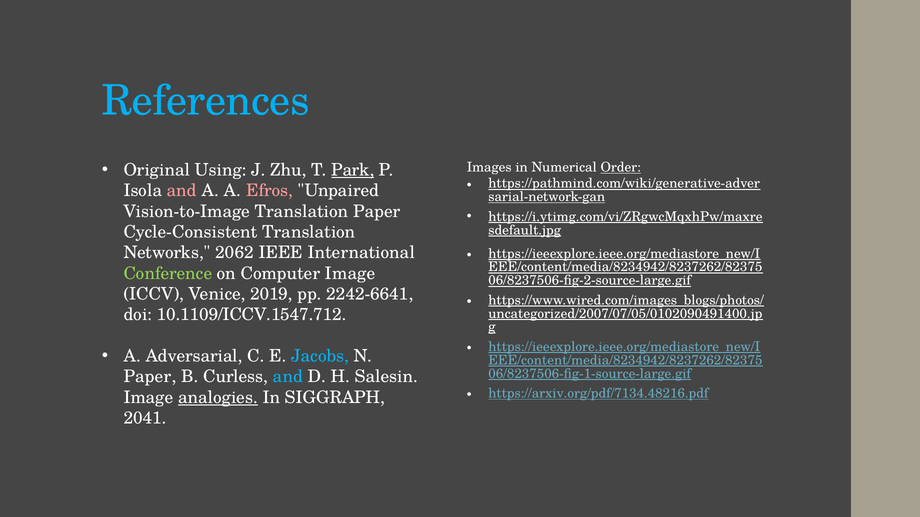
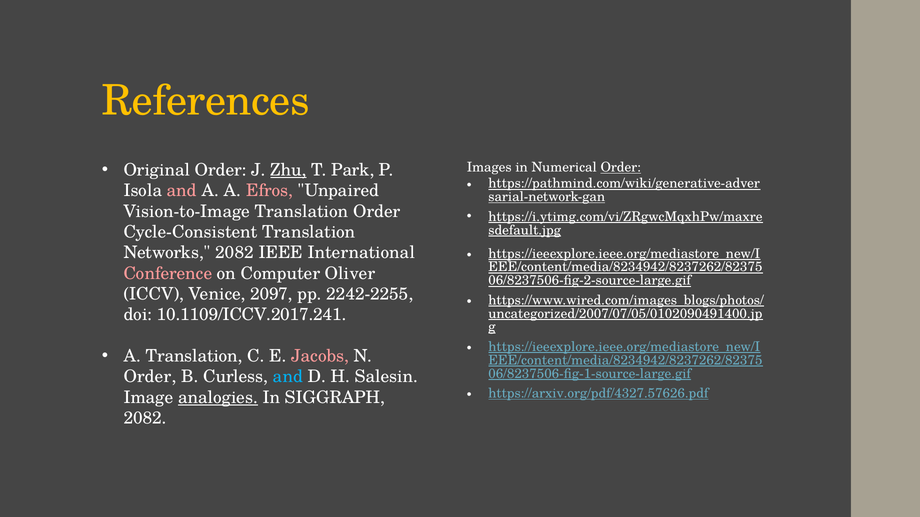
References colour: light blue -> yellow (206, 101)
Original Using: Using -> Order (221, 170)
Zhu underline: none -> present (288, 170)
Park underline: present -> none (353, 170)
Translation Paper: Paper -> Order (377, 212)
Networks 2062: 2062 -> 2082 (235, 253)
Conference colour: light green -> pink (168, 274)
Computer Image: Image -> Oliver (350, 274)
2019: 2019 -> 2097 (271, 294)
2242-6641: 2242-6641 -> 2242-2255 (370, 294)
10.1109/ICCV.1547.712: 10.1109/ICCV.1547.712 -> 10.1109/ICCV.2017.241 (252, 315)
A Adversarial: Adversarial -> Translation (194, 356)
Jacobs colour: light blue -> pink (320, 356)
Paper: Paper -> Order (150, 377)
https://arxiv.org/pdf/7134.48216.pdf: https://arxiv.org/pdf/7134.48216.pdf -> https://arxiv.org/pdf/4327.57626.pdf (598, 394)
2041: 2041 -> 2082 (145, 419)
